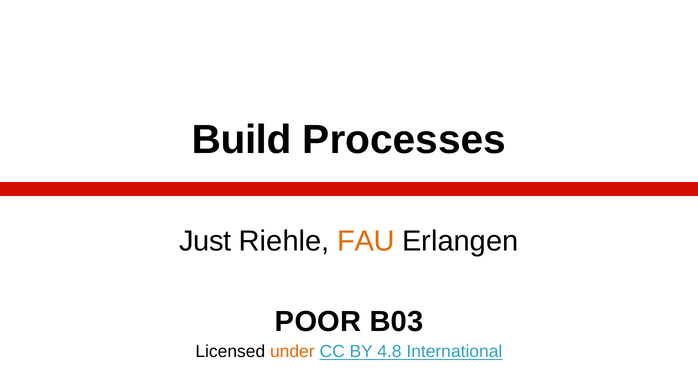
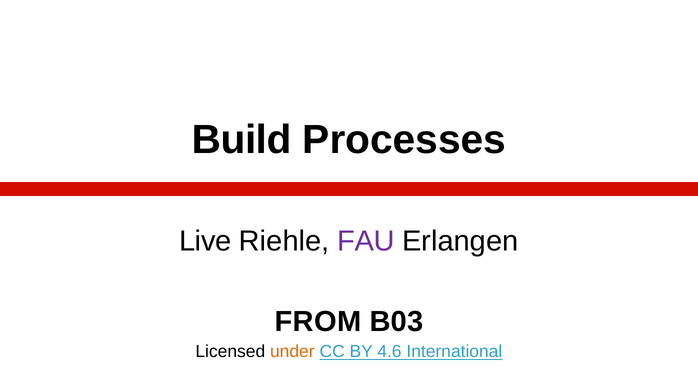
Just: Just -> Live (205, 242)
FAU colour: orange -> purple (366, 242)
POOR: POOR -> FROM (318, 322)
4.8: 4.8 -> 4.6 (389, 352)
